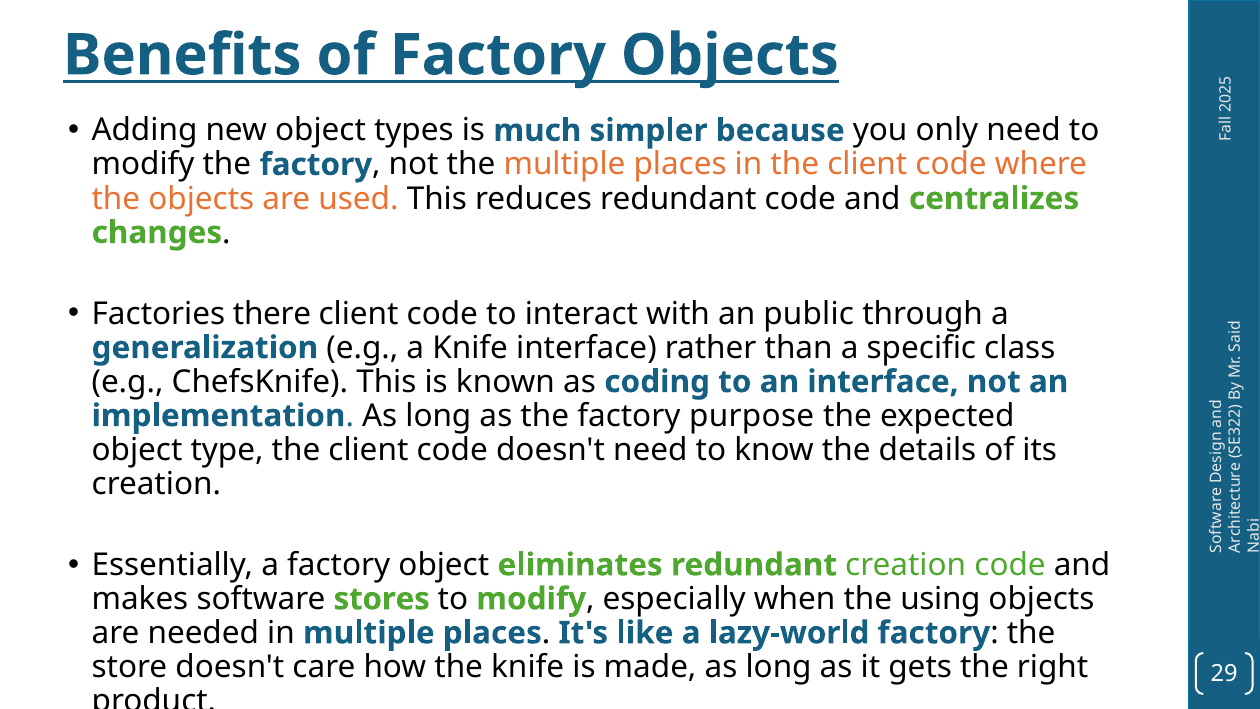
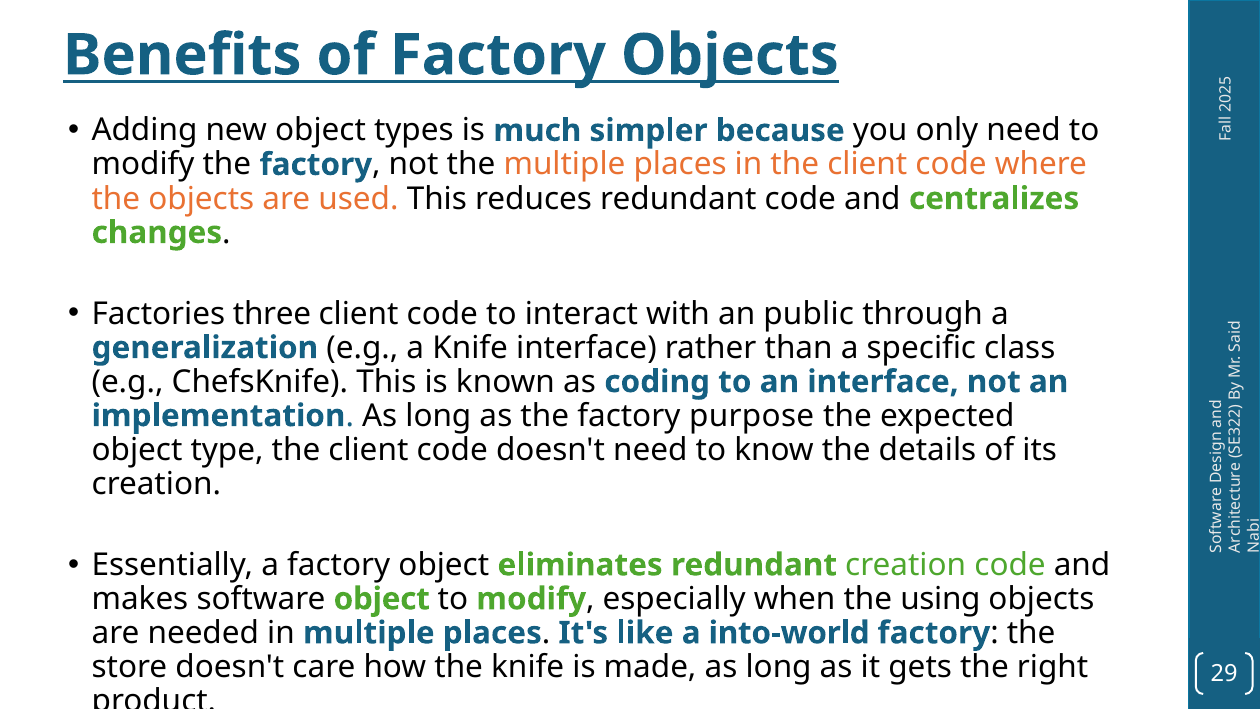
there: there -> three (272, 314)
software stores: stores -> object (382, 599)
lazy-world: lazy-world -> into-world (789, 633)
